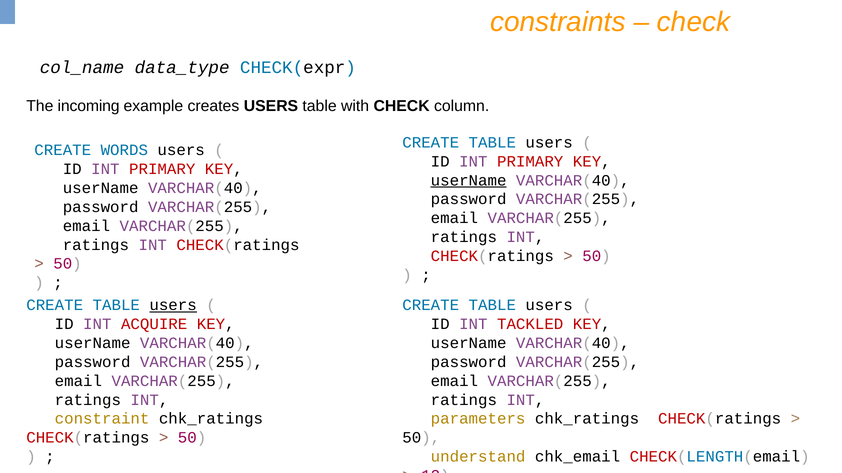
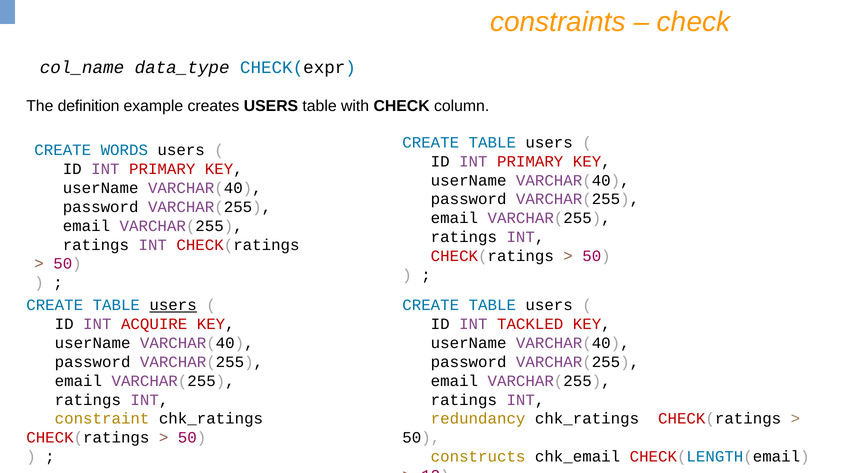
incoming: incoming -> definition (89, 106)
userName underline: present -> none (469, 181)
parameters: parameters -> redundancy (478, 419)
understand: understand -> constructs (478, 457)
